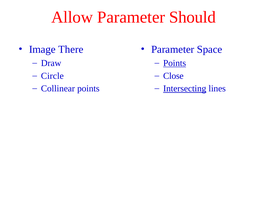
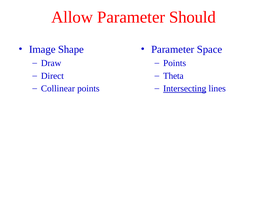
There: There -> Shape (71, 50)
Points underline: present -> none (175, 63)
Circle: Circle -> Direct (52, 76)
Close: Close -> Theta (173, 76)
